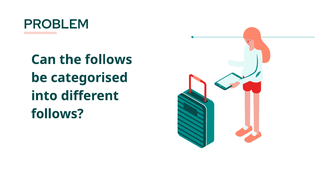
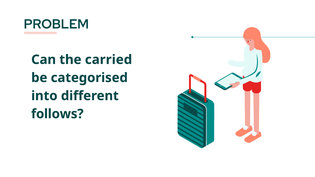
the follows: follows -> carried (108, 60)
